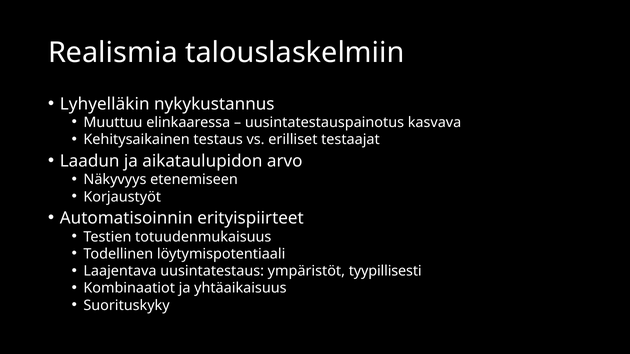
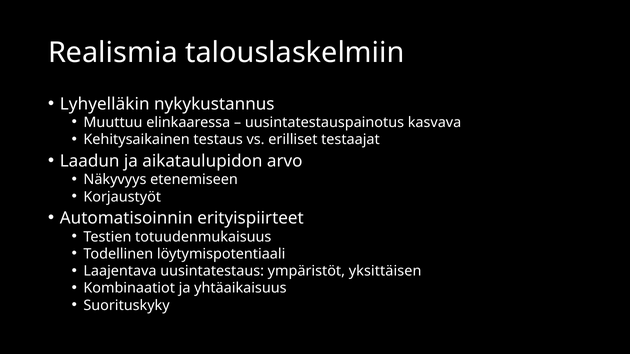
tyypillisesti: tyypillisesti -> yksittäisen (385, 271)
